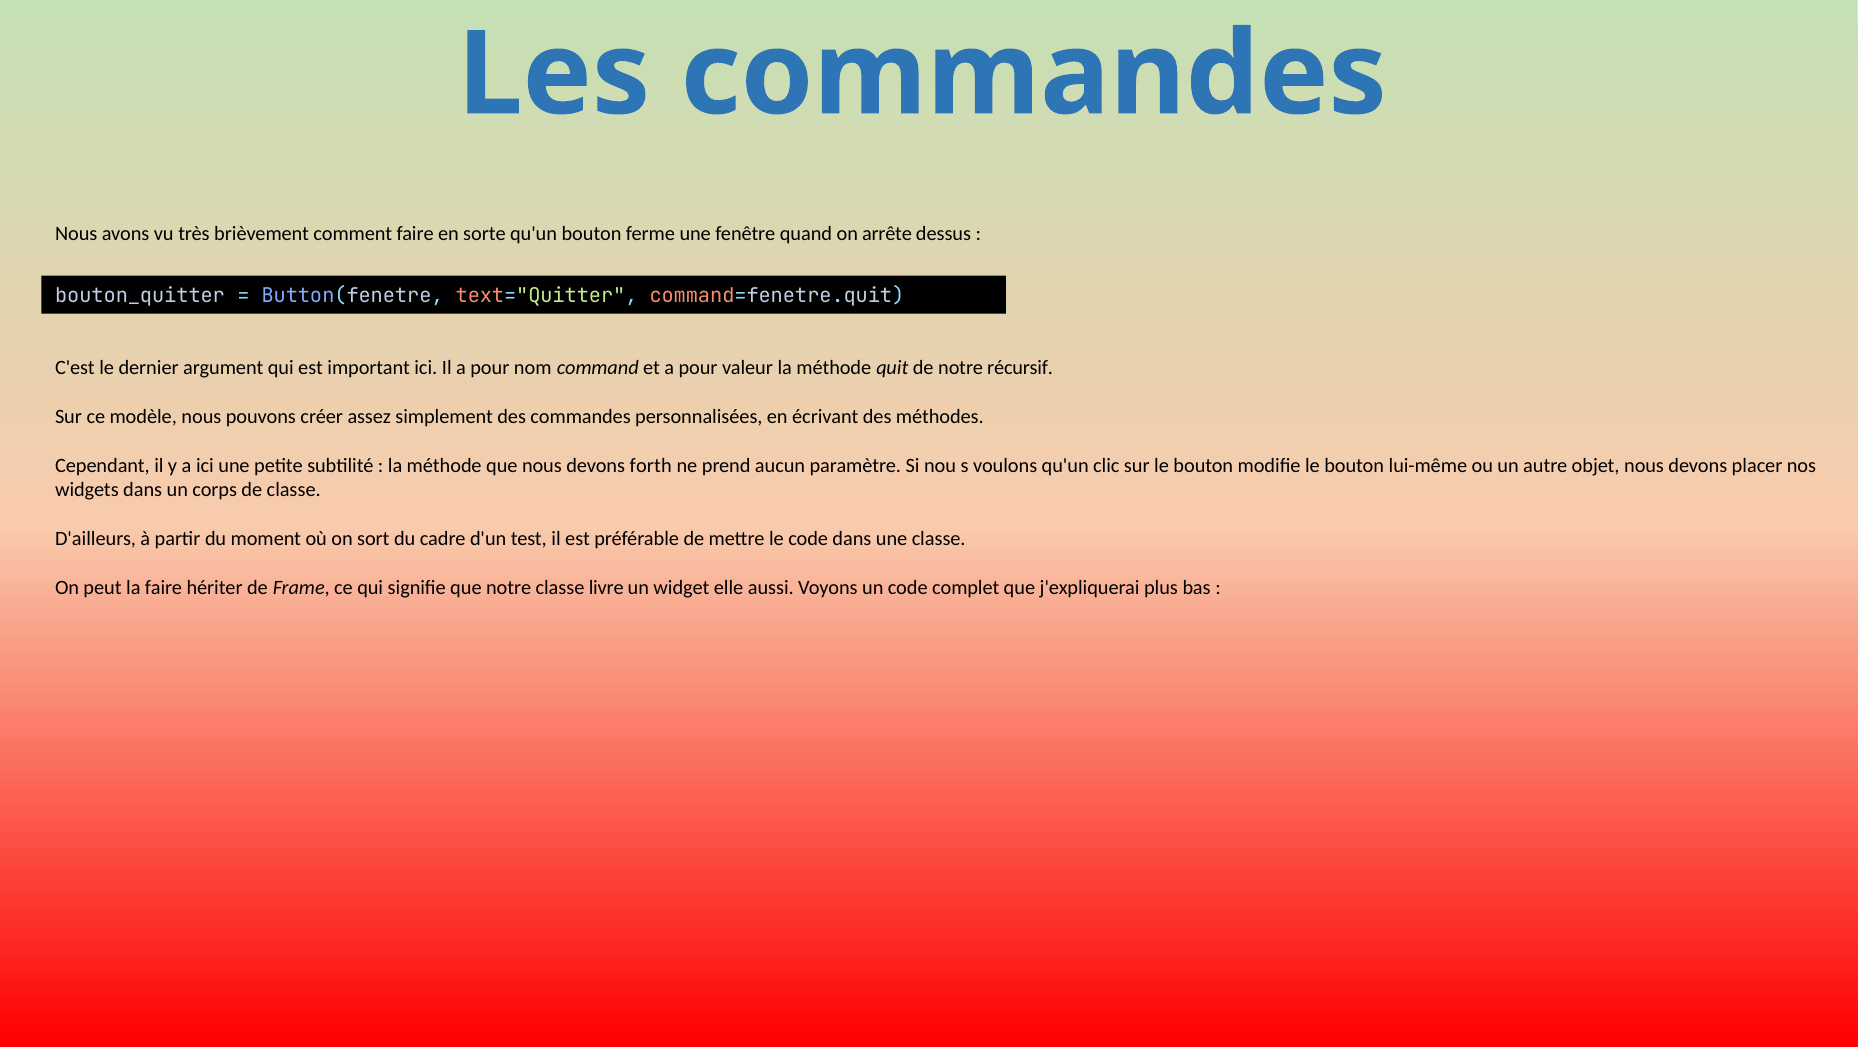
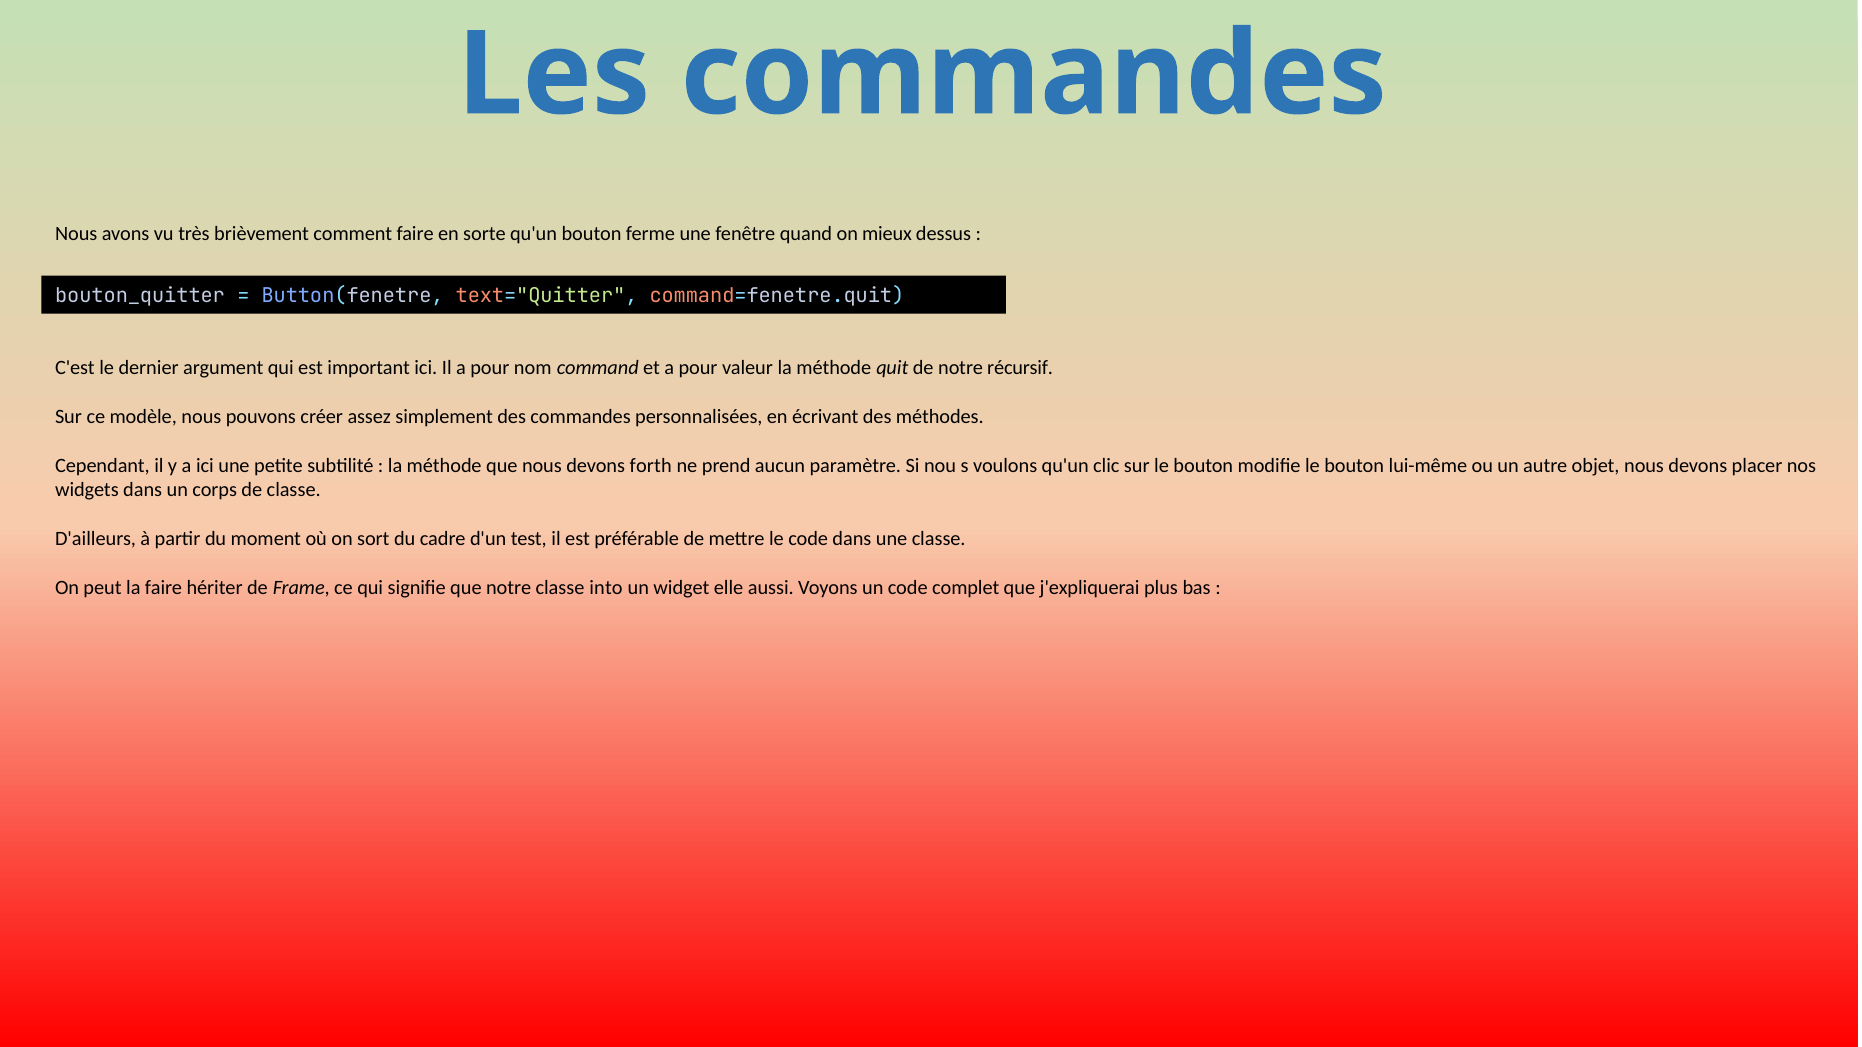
arrête: arrête -> mieux (887, 234)
livre: livre -> into (606, 588)
